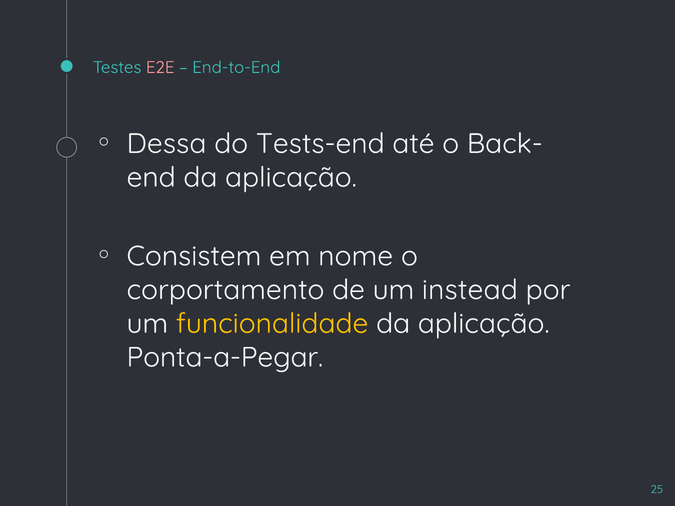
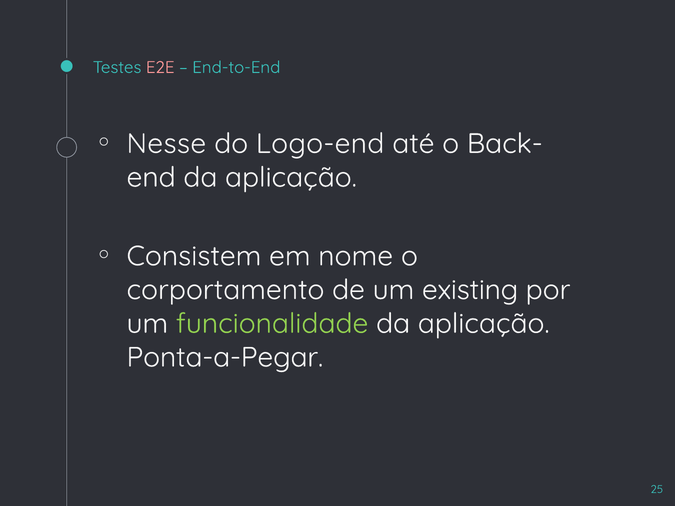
Dessa: Dessa -> Nesse (166, 144)
Tests-end: Tests-end -> Logo-end (320, 144)
instead: instead -> existing (470, 290)
funcionalidade colour: yellow -> light green (272, 324)
